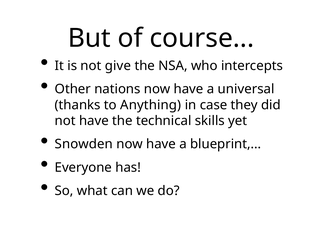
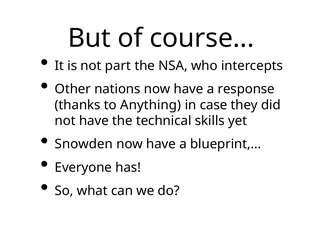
give: give -> part (118, 66)
universal: universal -> response (246, 89)
